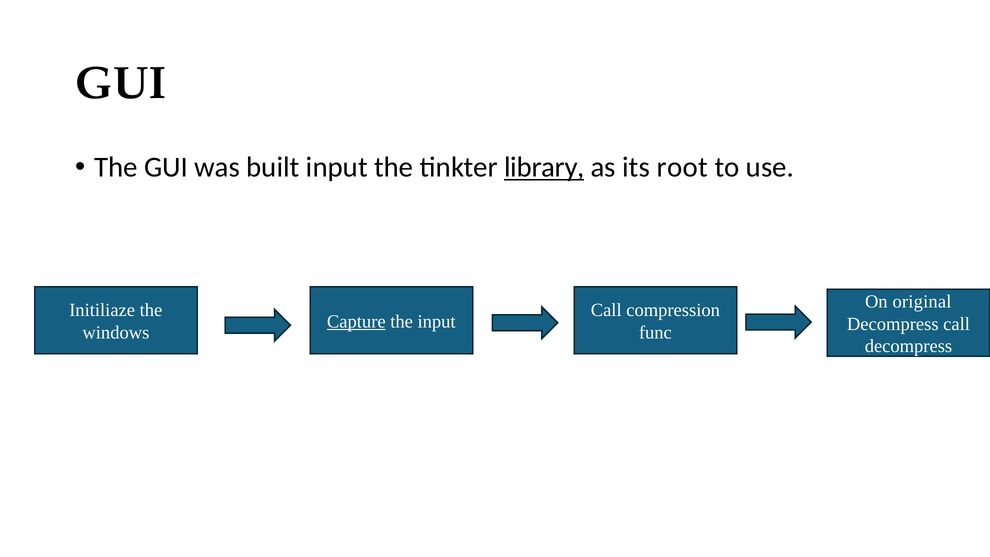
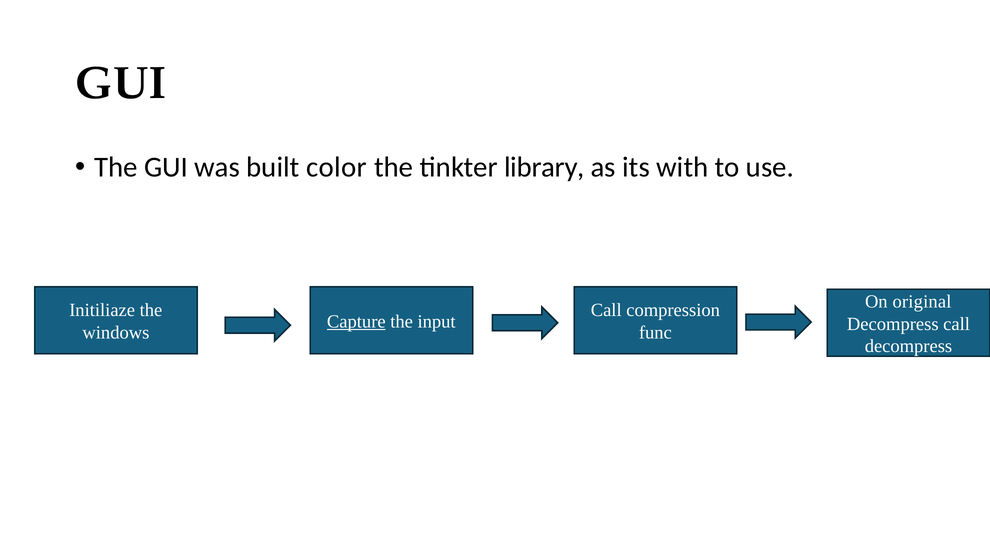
built input: input -> color (337, 167)
library underline: present -> none (544, 167)
root: root -> with (682, 167)
